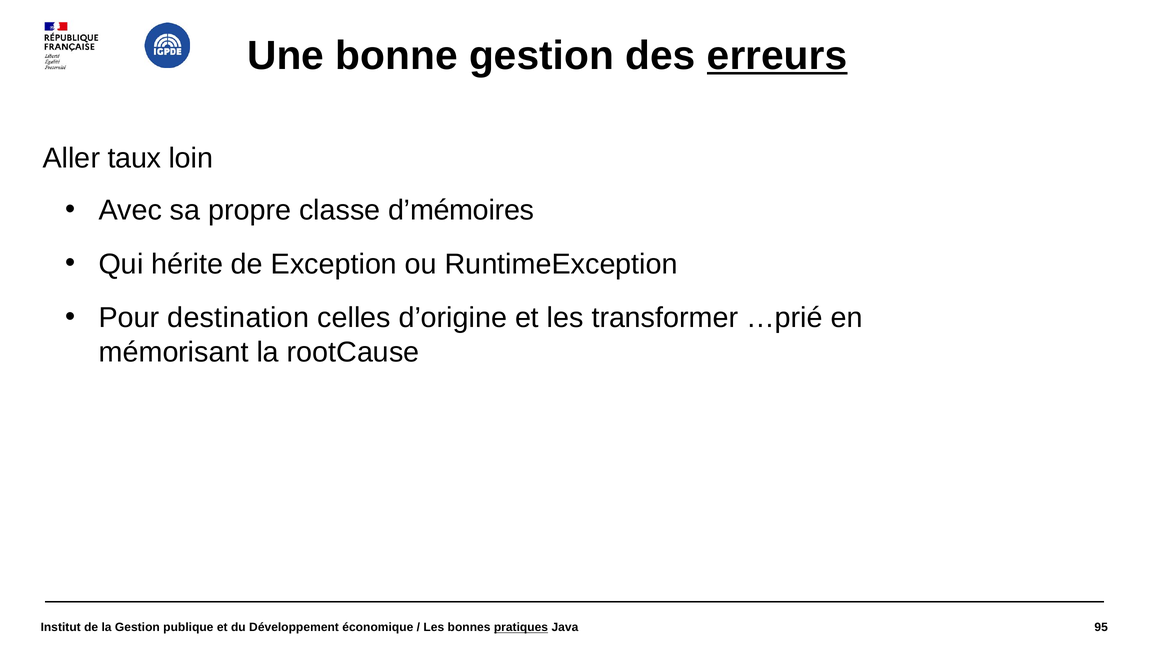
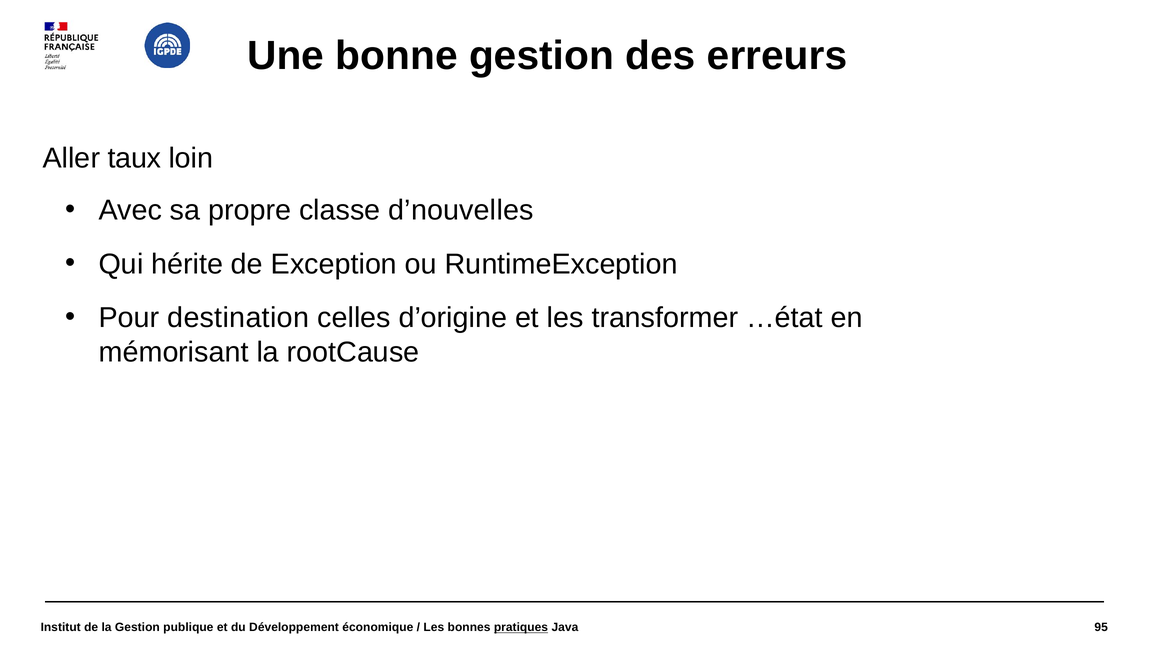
erreurs underline: present -> none (777, 56)
d’mémoires: d’mémoires -> d’nouvelles (461, 210)
…prié: …prié -> …état (784, 317)
